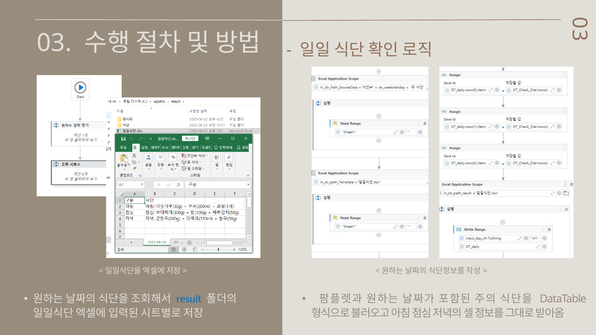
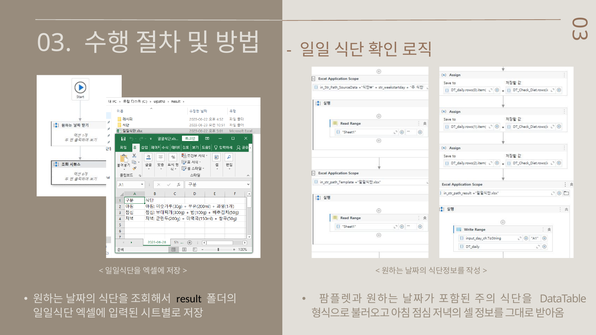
result colour: blue -> black (189, 299)
